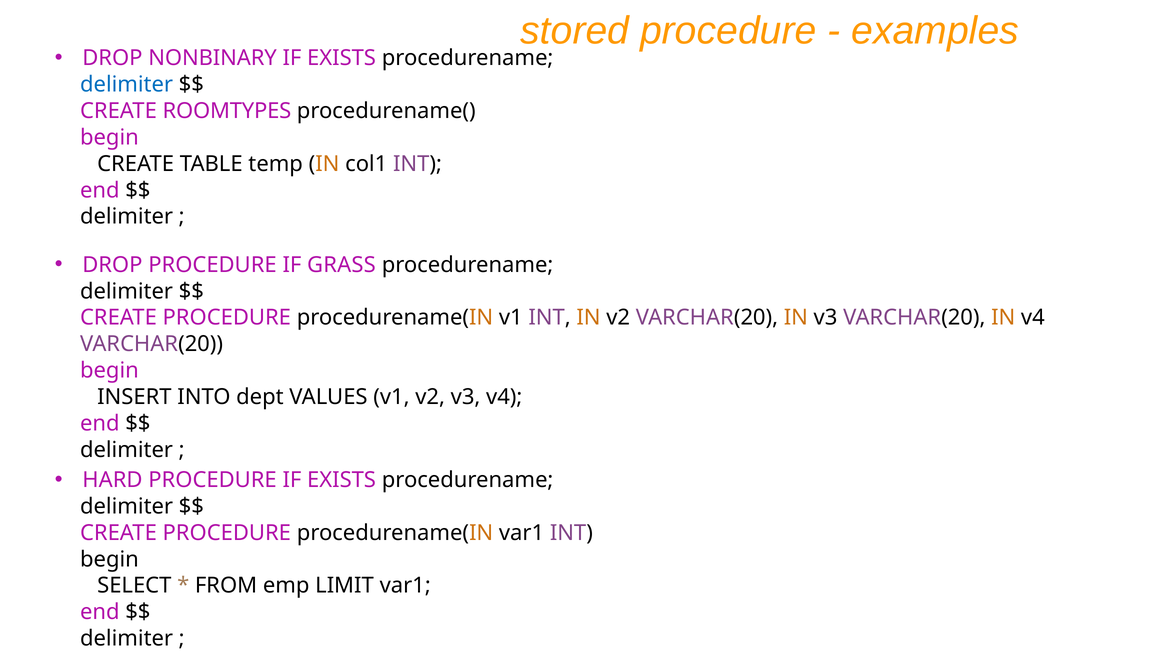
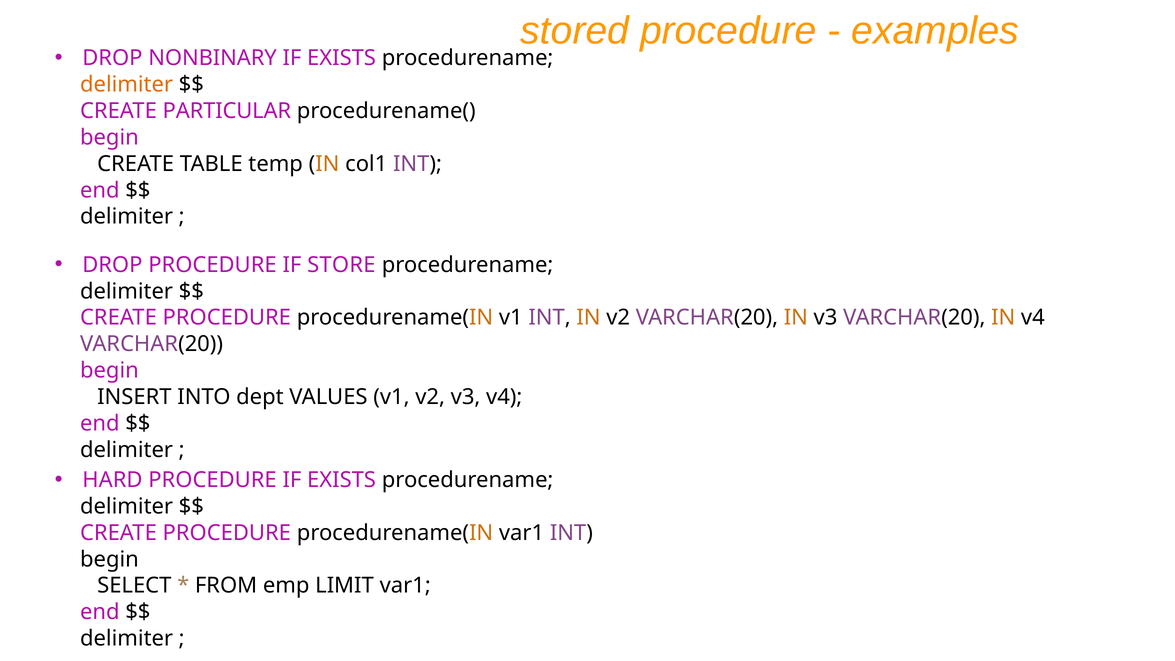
delimiter colour: blue -> orange (127, 84)
ROOMTYPES: ROOMTYPES -> PARTICULAR (227, 111)
GRASS: GRASS -> STORE (341, 265)
